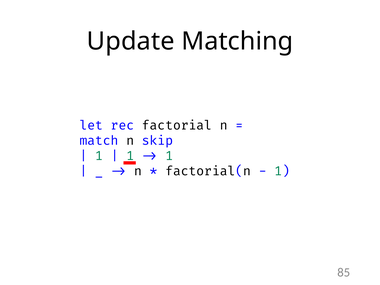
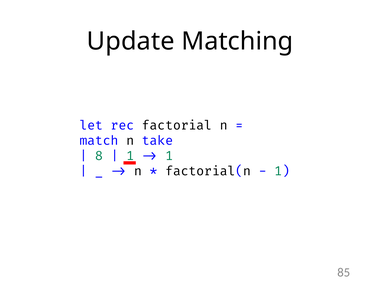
skip: skip -> take (157, 141)
1: 1 -> 8 (99, 156)
